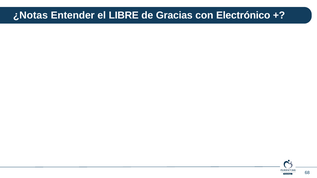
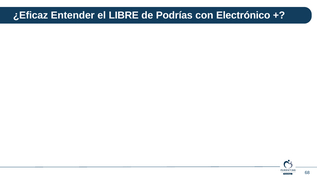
¿Notas: ¿Notas -> ¿Eficaz (31, 15)
Gracias: Gracias -> Podrías (174, 15)
